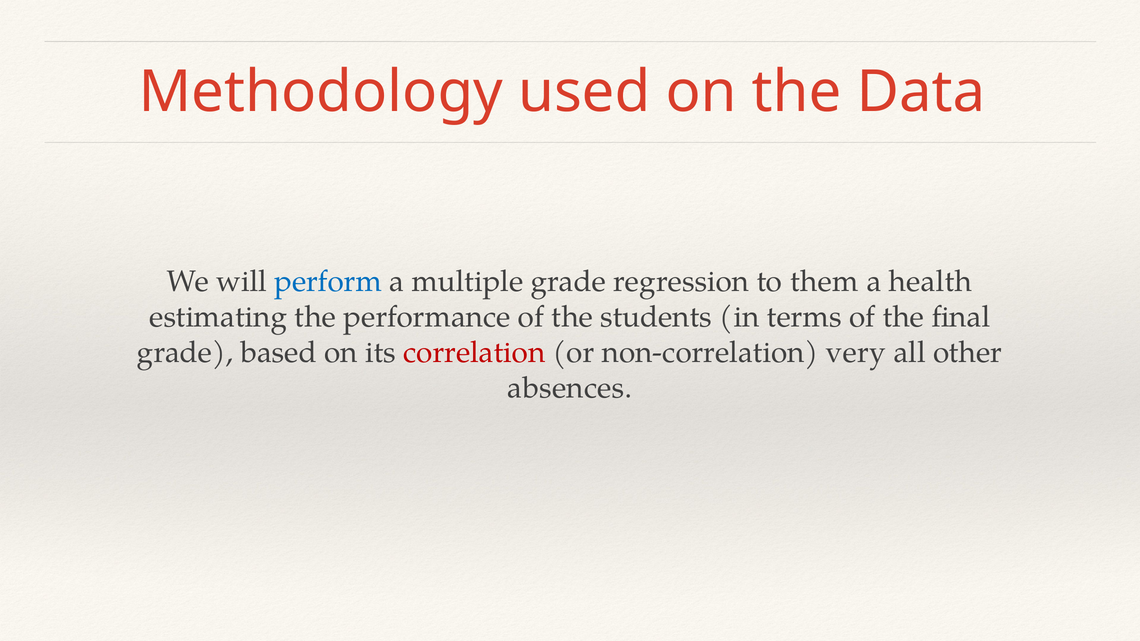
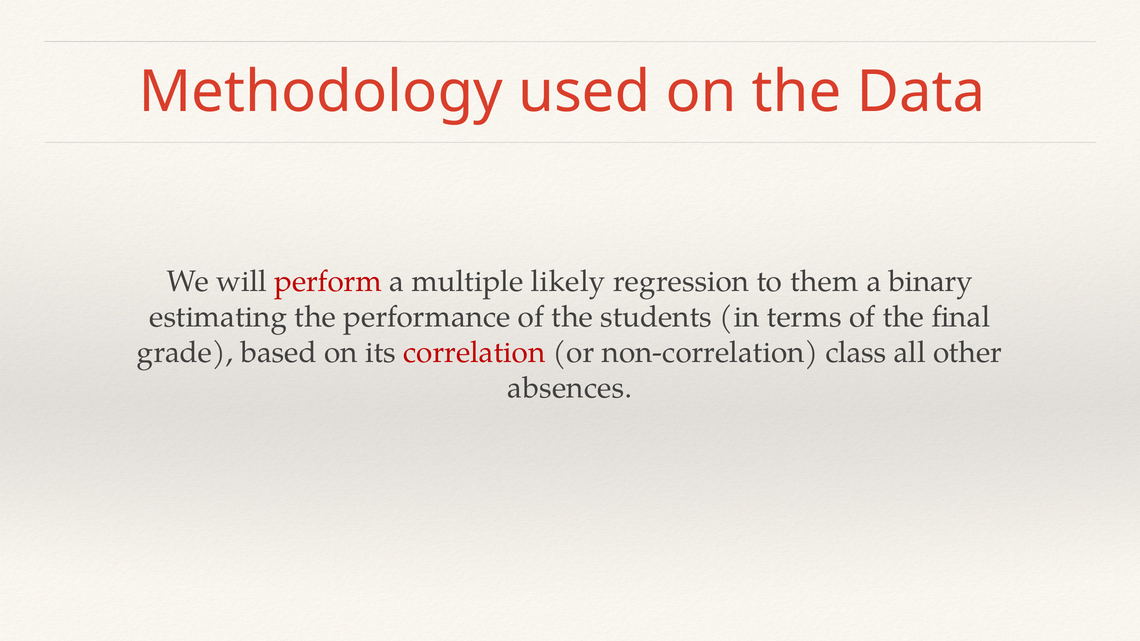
perform colour: blue -> red (328, 281)
multiple grade: grade -> likely (568, 281)
health: health -> binary (931, 281)
very: very -> class (856, 353)
